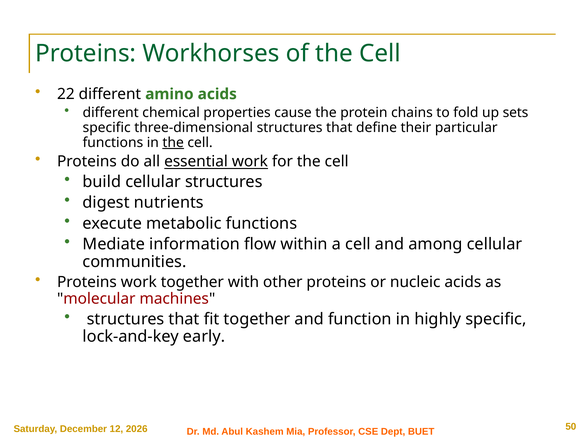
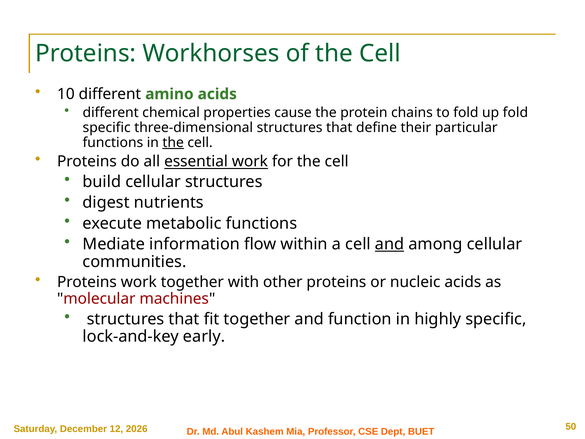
22: 22 -> 10 (66, 94)
up sets: sets -> fold (515, 113)
and underline: none -> present (390, 244)
